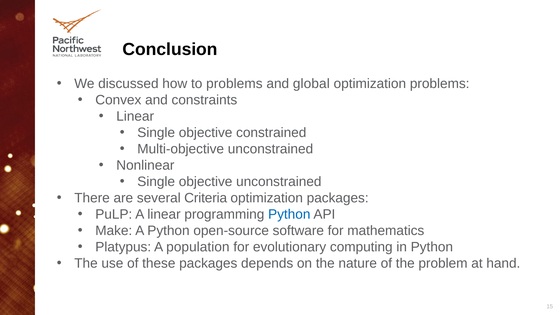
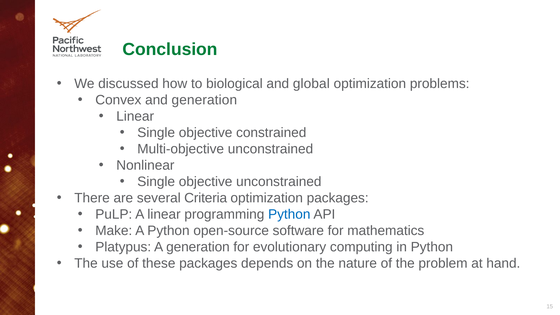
Conclusion colour: black -> green (170, 49)
to problems: problems -> biological (234, 84)
and constraints: constraints -> generation (204, 100)
A population: population -> generation (198, 247)
